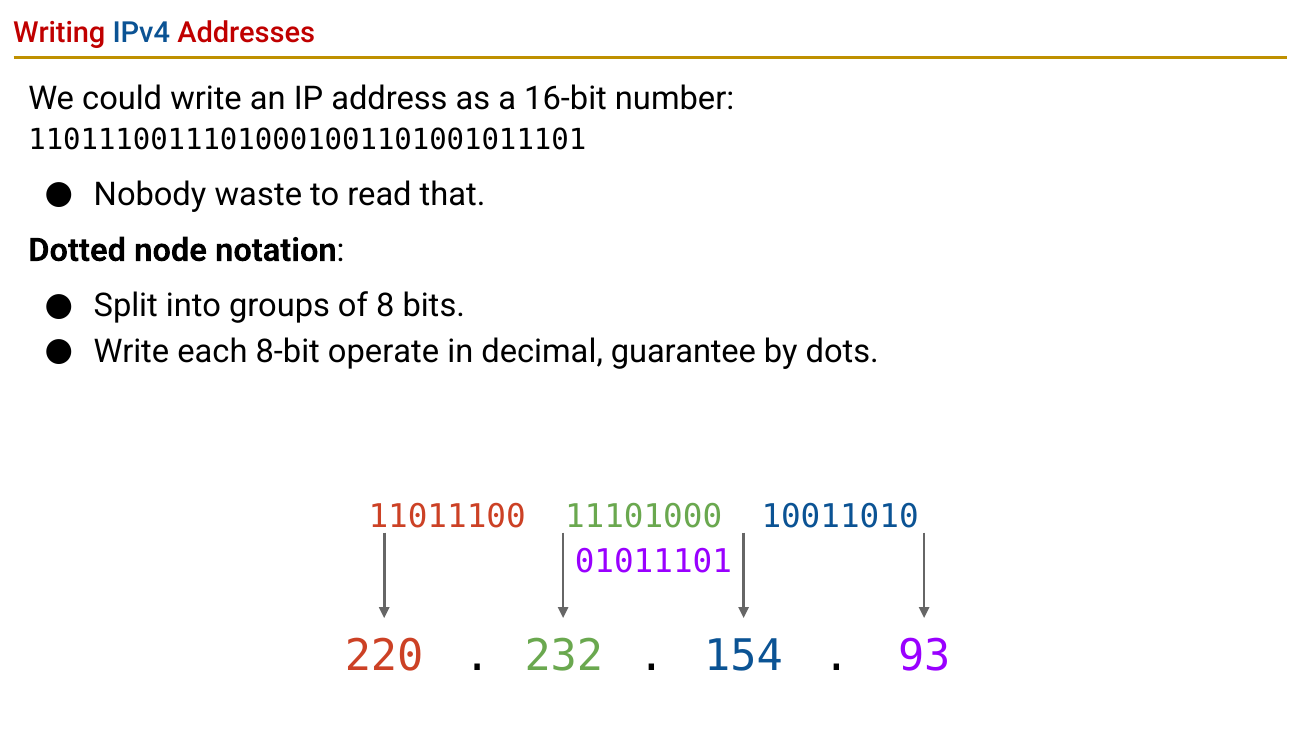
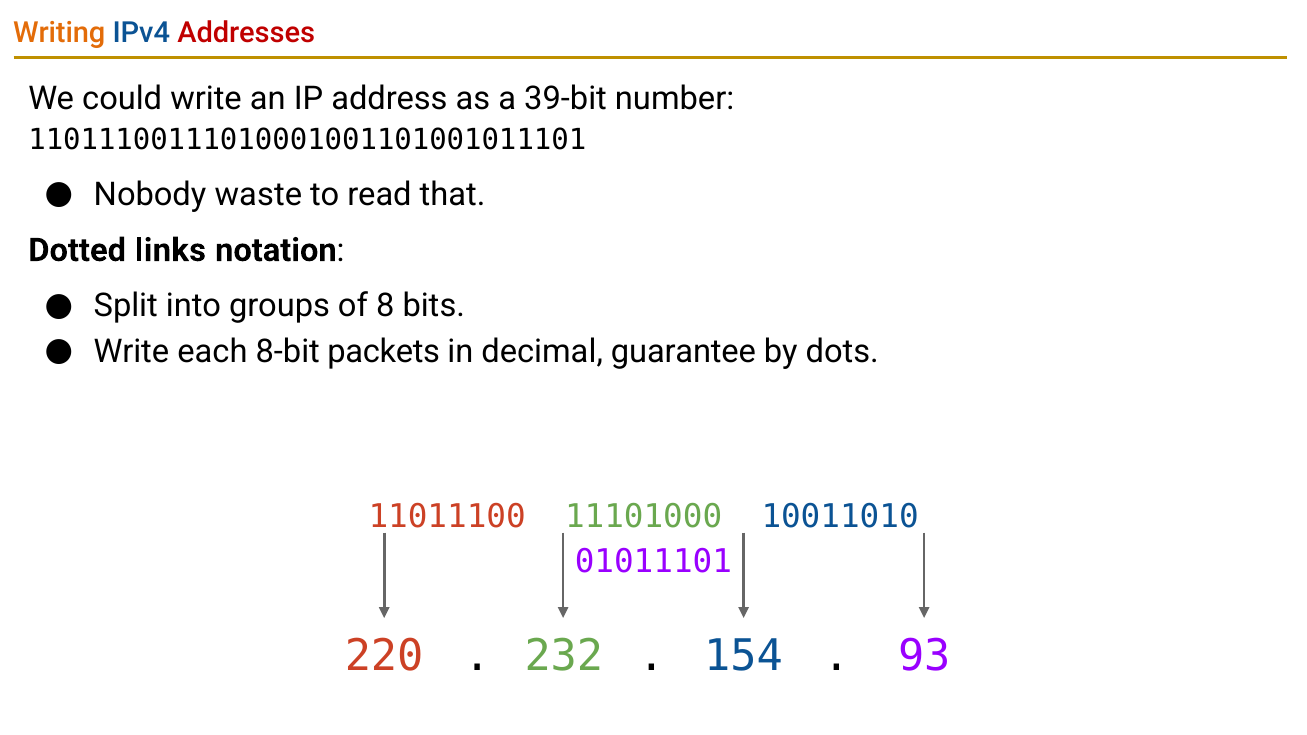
Writing colour: red -> orange (59, 33)
16-bit: 16-bit -> 39-bit (566, 98)
node: node -> links (170, 250)
operate: operate -> packets (384, 351)
